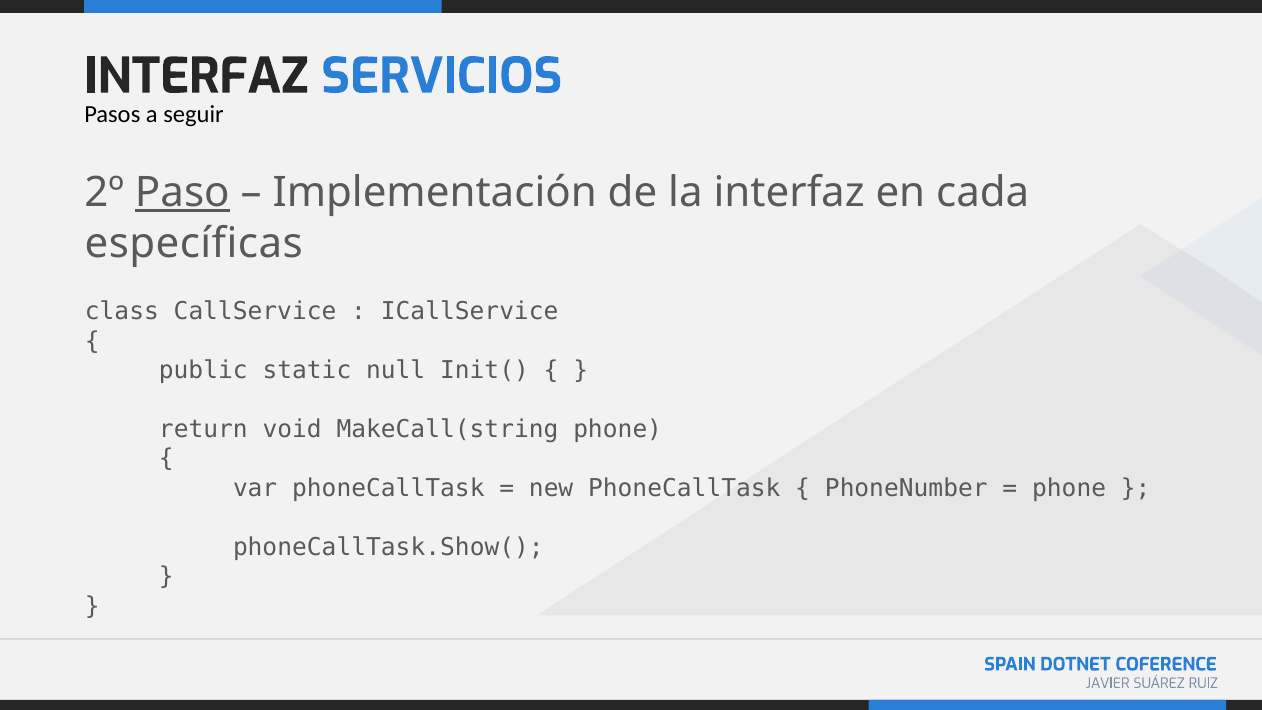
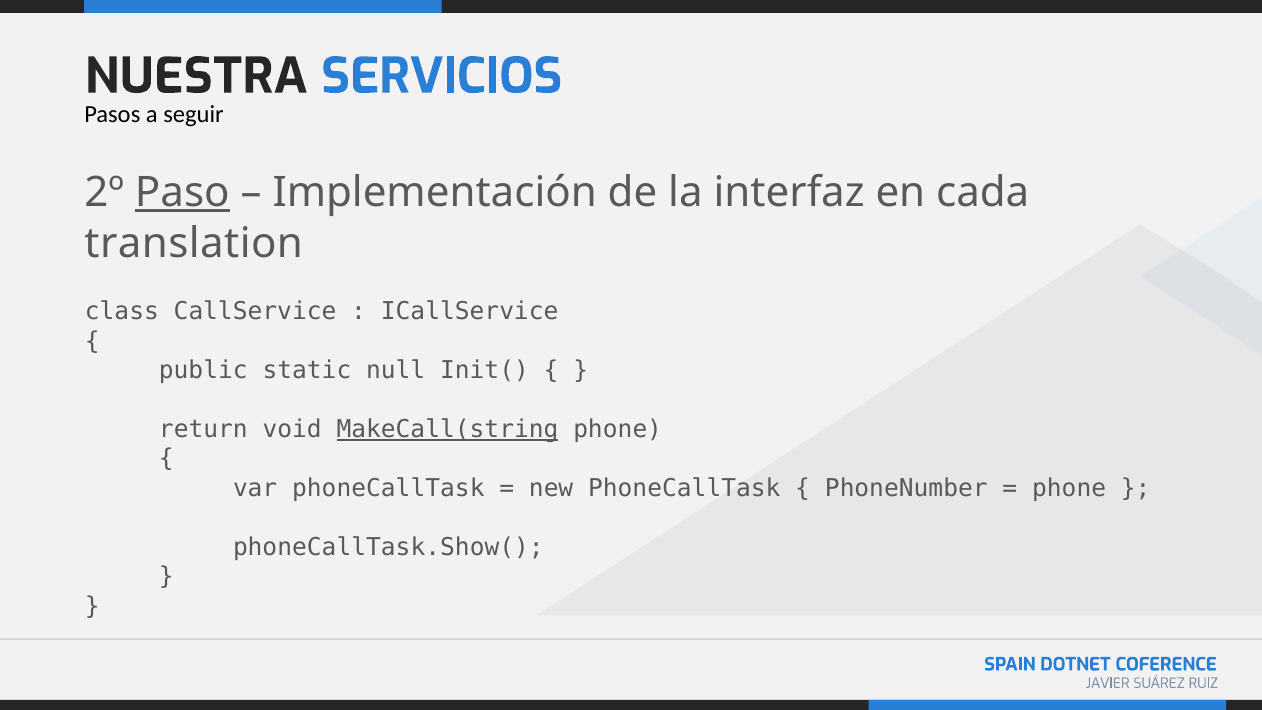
INTERFAZ: INTERFAZ -> NUESTRA (196, 77)
específicas: específicas -> translation (194, 243)
MakeCall(string underline: none -> present (447, 429)
